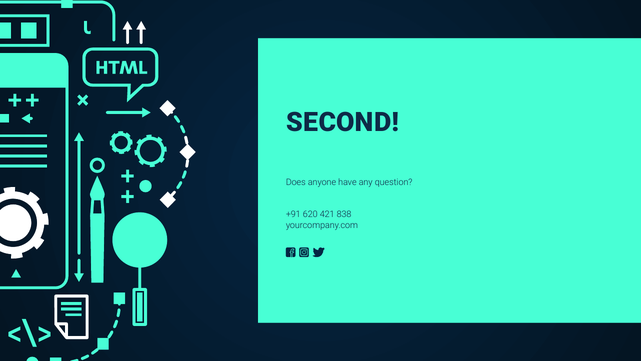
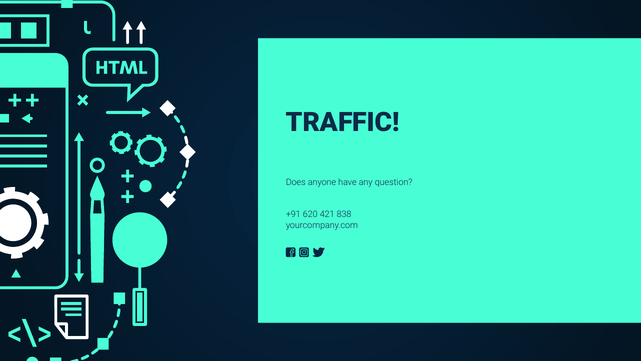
SECOND: SECOND -> TRAFFIC (343, 122)
